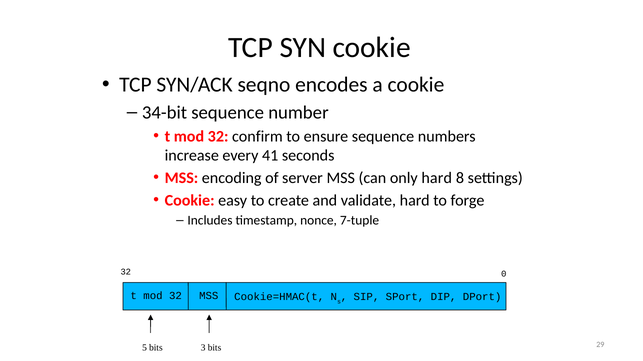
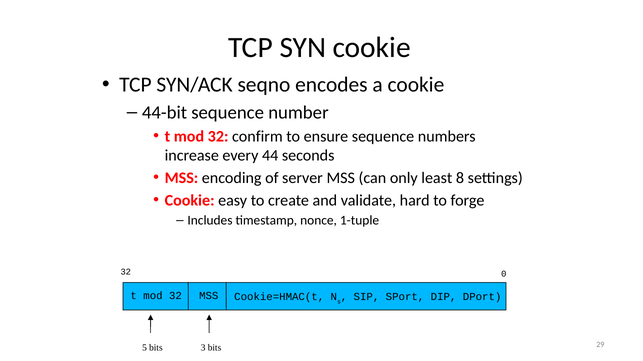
34-bit: 34-bit -> 44-bit (164, 113)
41: 41 -> 44 (270, 156)
only hard: hard -> least (437, 178)
7-tuple: 7-tuple -> 1-tuple (360, 221)
